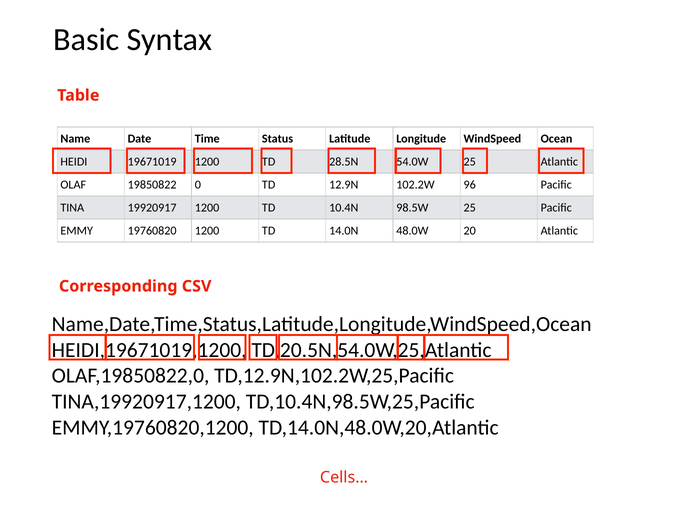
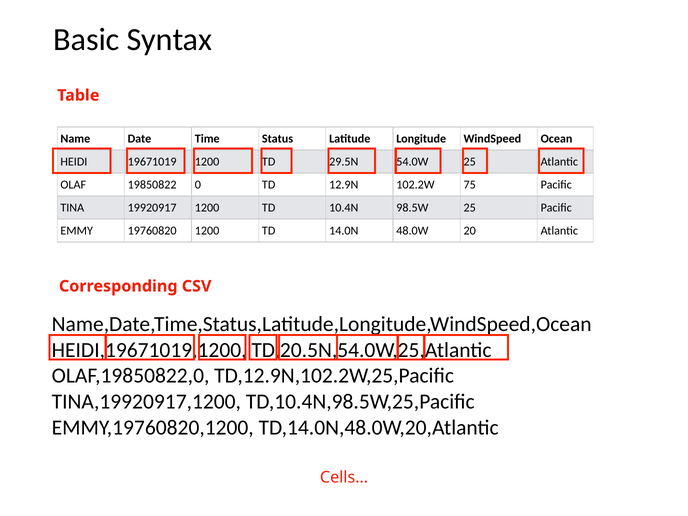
28.5N: 28.5N -> 29.5N (344, 162)
96: 96 -> 75 (470, 185)
